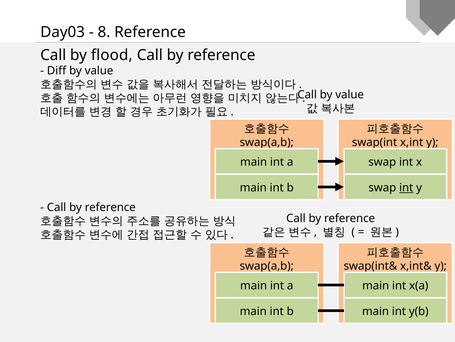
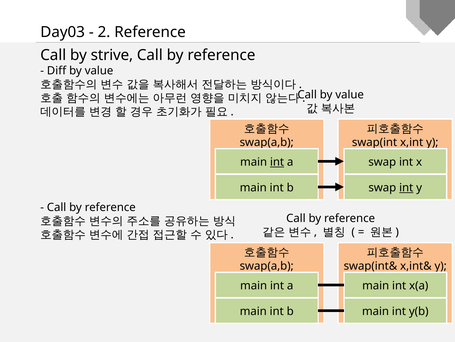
8: 8 -> 2 (104, 32)
flood: flood -> strive (112, 55)
int underline: none -> present (277, 162)
